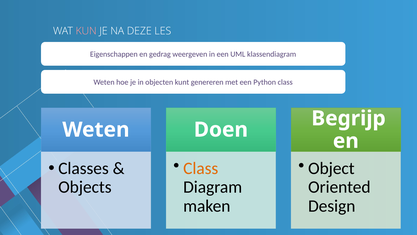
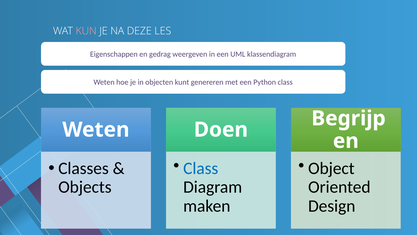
Class colour: orange -> blue (201, 168)
